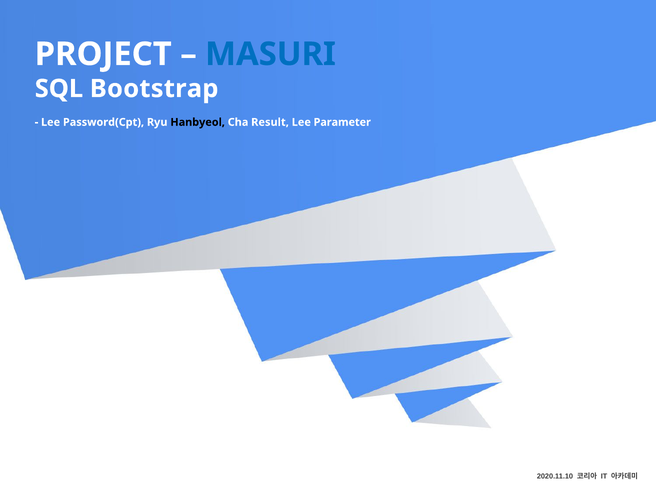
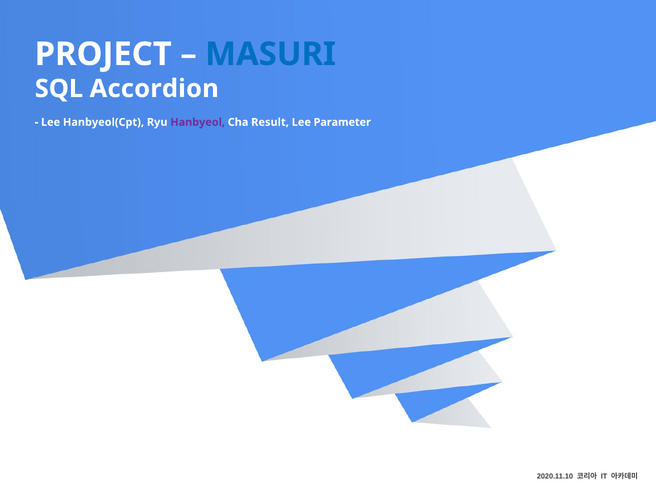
Bootstrap: Bootstrap -> Accordion (154, 89)
Password(Cpt: Password(Cpt -> Hanbyeol(Cpt (103, 122)
Hanbyeol colour: black -> purple (198, 122)
